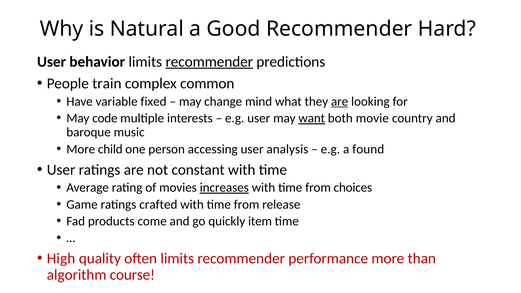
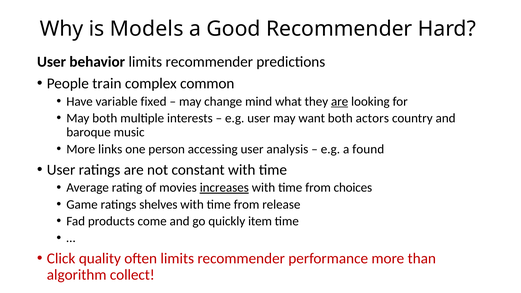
Natural: Natural -> Models (147, 29)
recommender underline: present -> none (209, 62)
May code: code -> both (105, 118)
want underline: present -> none (312, 118)
movie: movie -> actors (372, 118)
child: child -> links (110, 149)
crafted: crafted -> shelves (158, 204)
High: High -> Click (61, 259)
course: course -> collect (132, 275)
